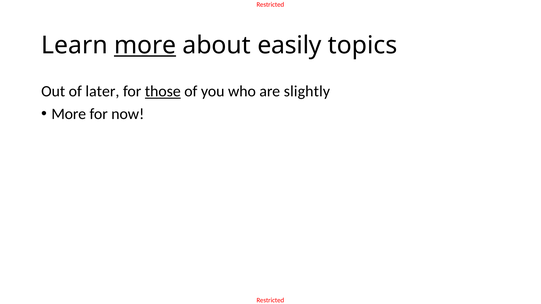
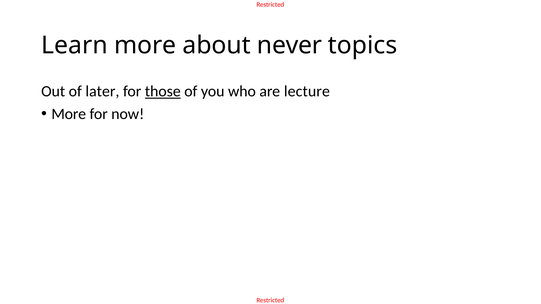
more underline: present -> none (145, 45)
easily: easily -> never (290, 45)
slightly: slightly -> lecture (307, 91)
